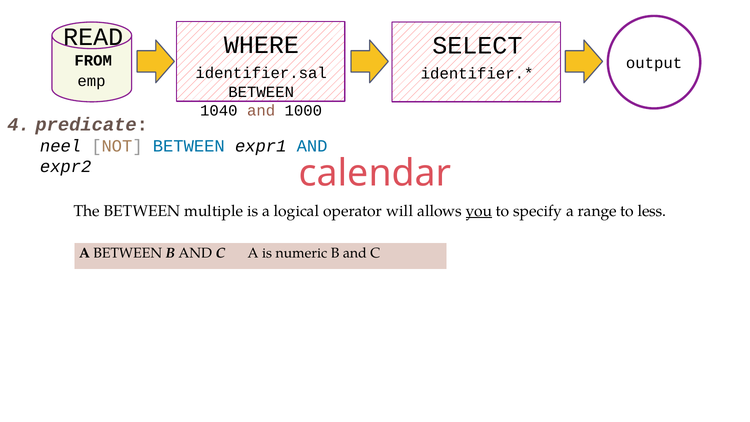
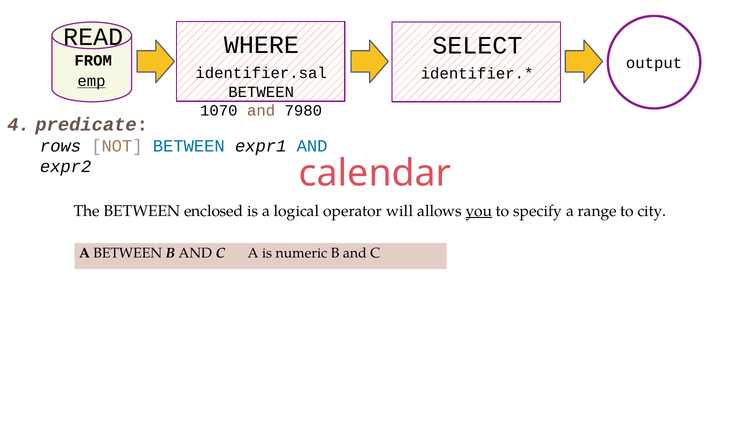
emp underline: none -> present (91, 81)
1040: 1040 -> 1070 (219, 111)
1000: 1000 -> 7980 (303, 111)
neel: neel -> rows (61, 146)
multiple: multiple -> enclosed (214, 211)
less: less -> city (652, 211)
